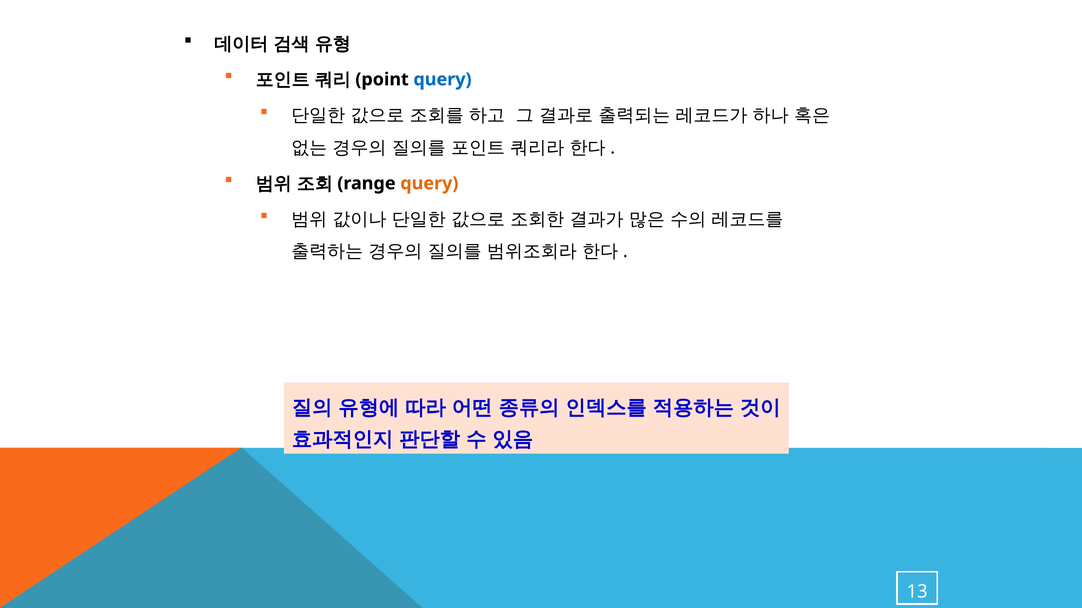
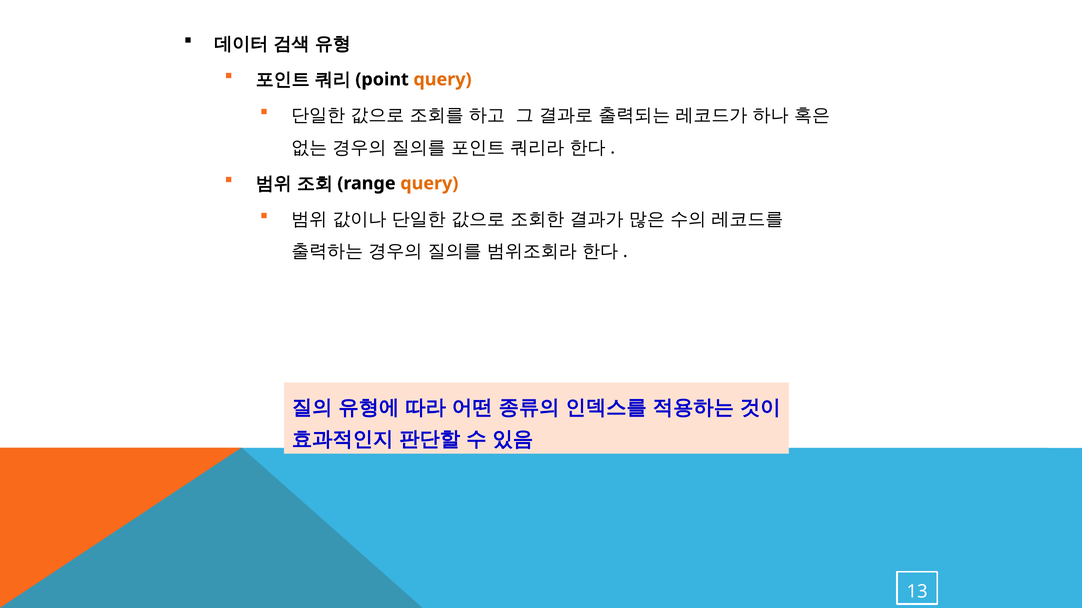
query colour: blue -> orange (443, 79)
